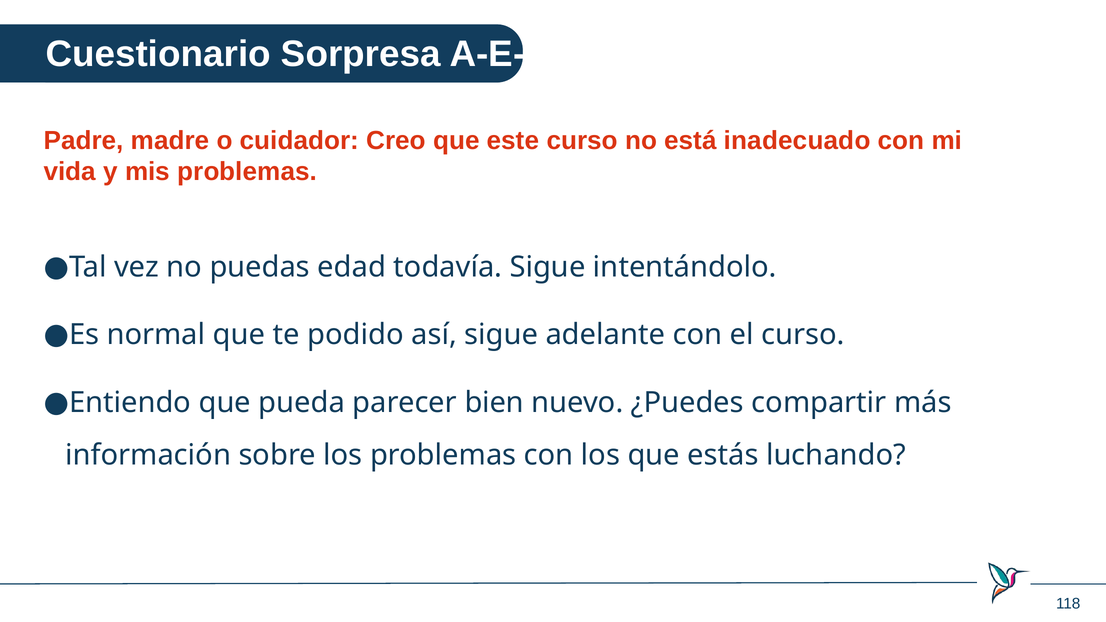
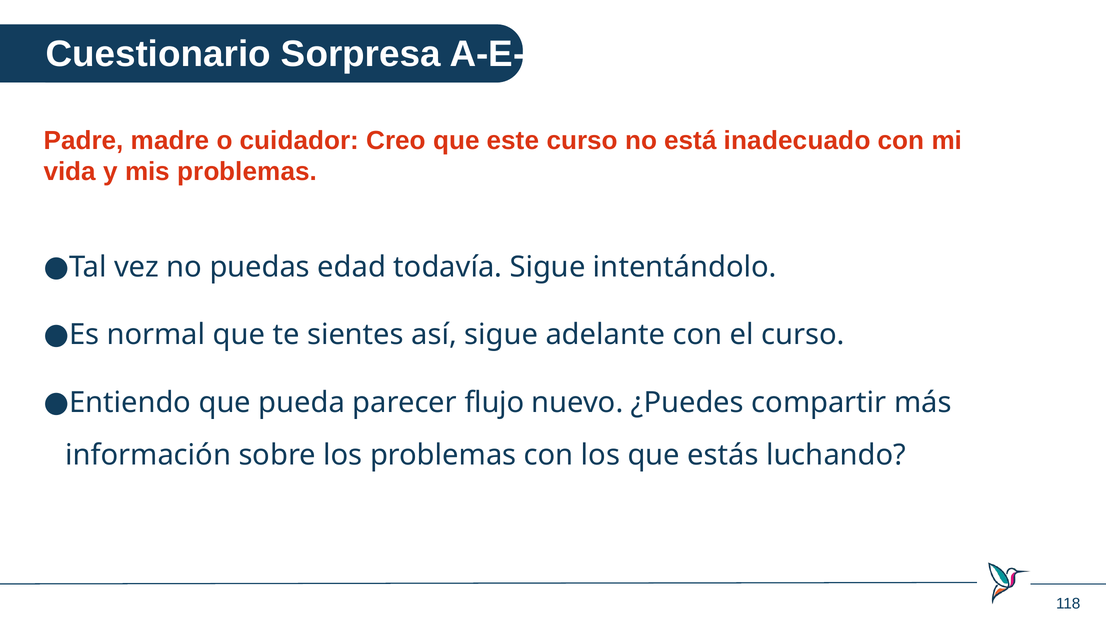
podido: podido -> sientes (355, 335)
bien: bien -> flujo (494, 403)
